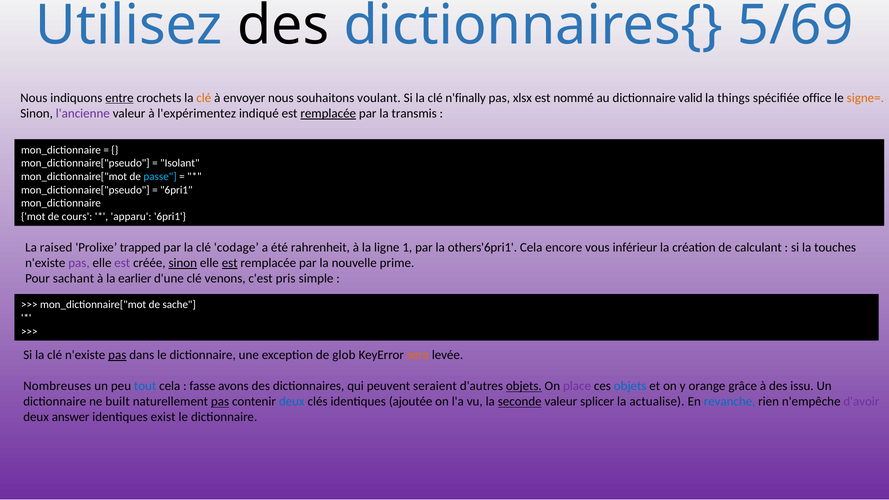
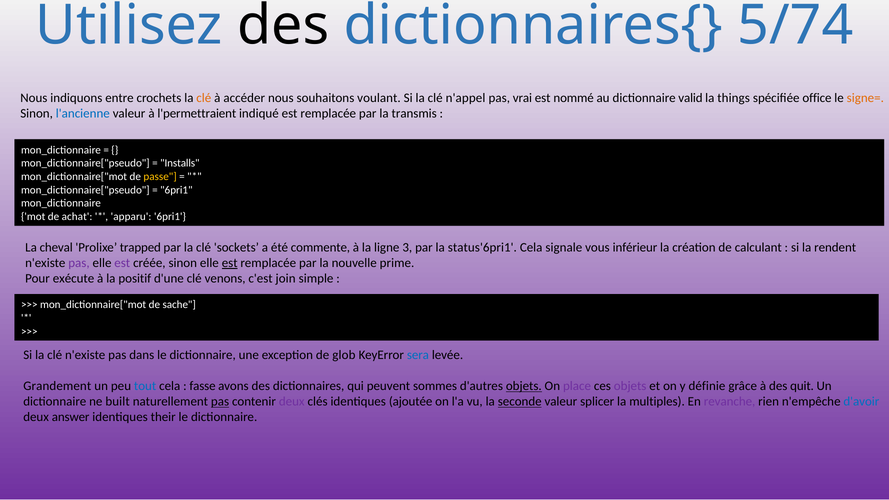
5/69: 5/69 -> 5/74 (795, 25)
entre underline: present -> none (119, 98)
envoyer: envoyer -> accéder (244, 98)
n'finally: n'finally -> n'appel (466, 98)
xlsx: xlsx -> vrai (522, 98)
l'ancienne colour: purple -> blue (83, 113)
l'expérimentez: l'expérimentez -> l'permettraient (197, 113)
remplacée underline: present -> none (328, 113)
Isolant: Isolant -> Installs (180, 163)
passe colour: light blue -> yellow (160, 177)
cours: cours -> achat (77, 217)
raised: raised -> cheval (56, 247)
codage: codage -> sockets (236, 247)
rahrenheit: rahrenheit -> commente (320, 247)
1: 1 -> 3 (407, 247)
others'6pri1: others'6pri1 -> status'6pri1 (482, 247)
encore: encore -> signale (564, 247)
touches: touches -> rendent (835, 247)
sinon underline: present -> none (183, 263)
sachant: sachant -> exécute (73, 278)
earlier: earlier -> positif (135, 278)
pris: pris -> join (286, 278)
pas underline: present -> none (117, 355)
sera colour: orange -> blue (418, 355)
Nombreuses: Nombreuses -> Grandement (57, 386)
seraient: seraient -> sommes (435, 386)
objets colour: blue -> purple (630, 386)
orange: orange -> définie (707, 386)
issu: issu -> quit (802, 386)
deux colour: blue -> purple (292, 402)
actualise: actualise -> multiples (657, 402)
revanche colour: blue -> purple (730, 402)
d'avoir colour: purple -> blue (861, 402)
exist: exist -> their (163, 417)
